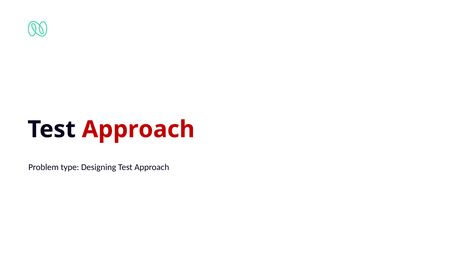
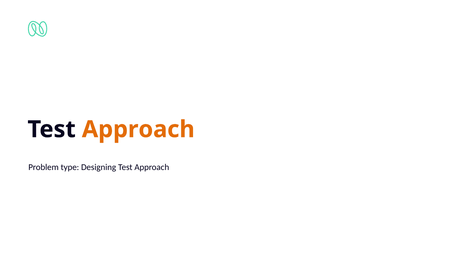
Approach colour: red -> orange (138, 129)
